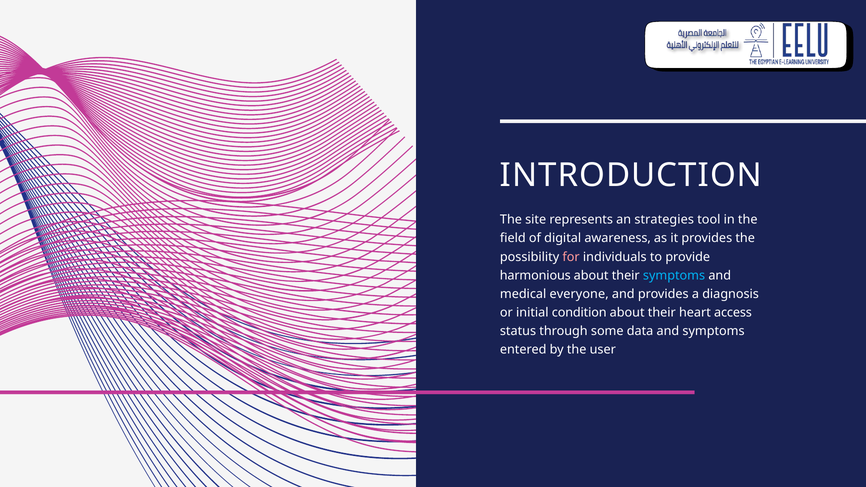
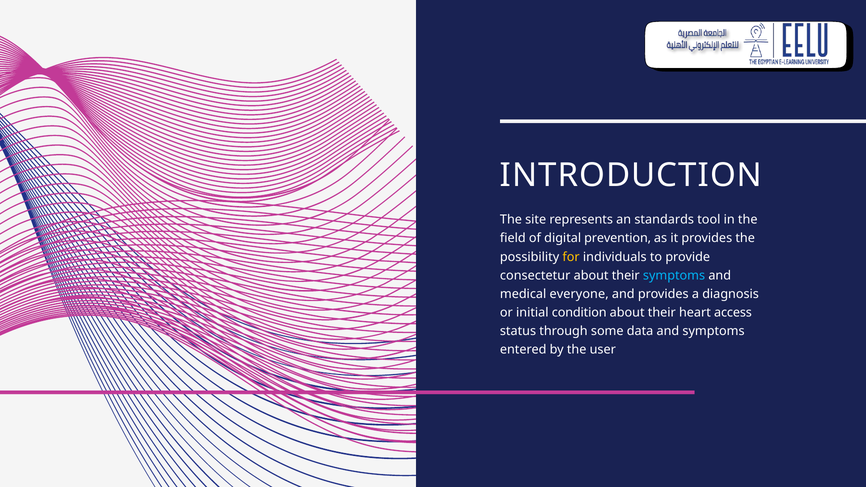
strategies: strategies -> standards (664, 220)
awareness: awareness -> prevention (618, 238)
for colour: pink -> yellow (571, 257)
harmonious: harmonious -> consectetur (535, 275)
